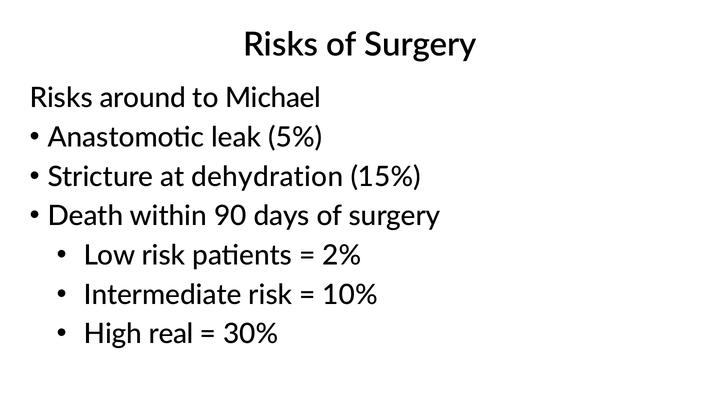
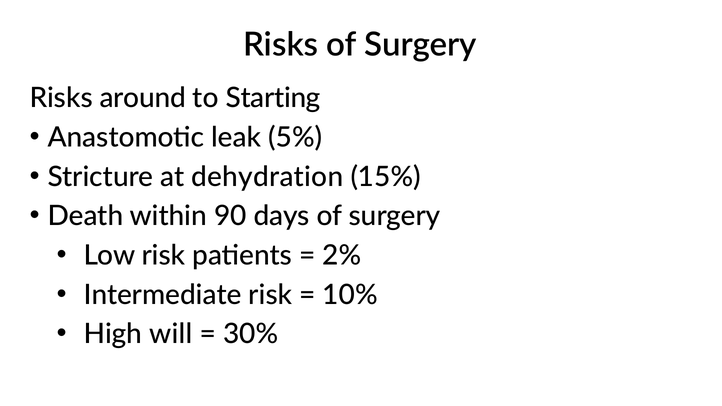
Michael: Michael -> Starting (273, 98)
real: real -> will (171, 334)
